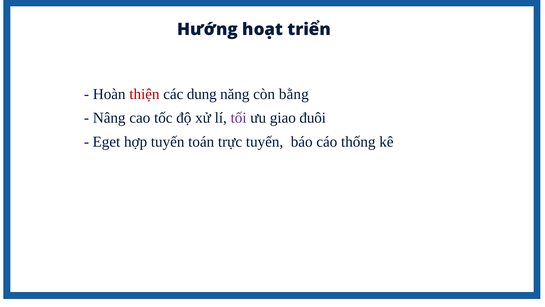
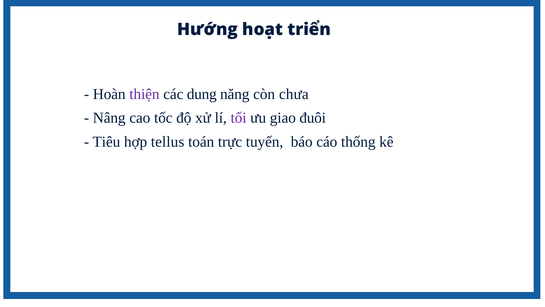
thiện colour: red -> purple (144, 94)
bằng: bằng -> chưa (294, 94)
Eget: Eget -> Tiêu (106, 142)
hợp tuyến: tuyến -> tellus (168, 142)
